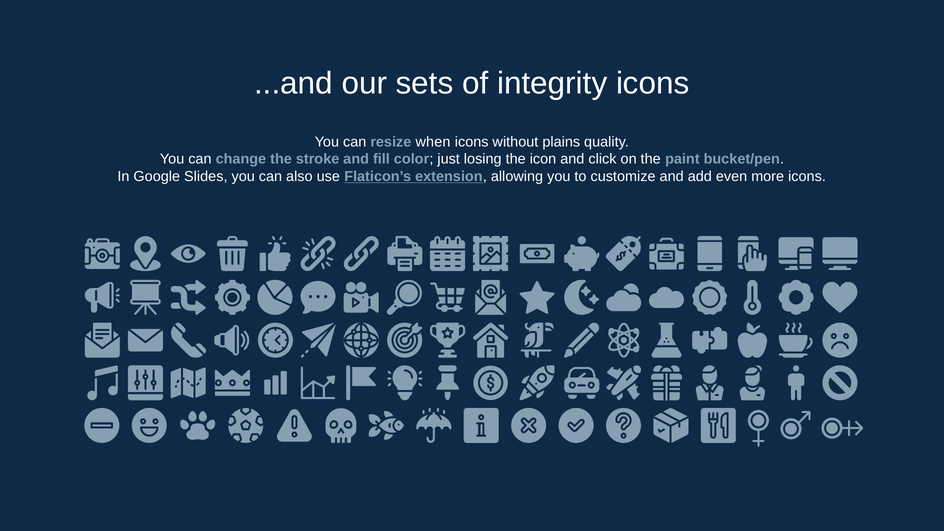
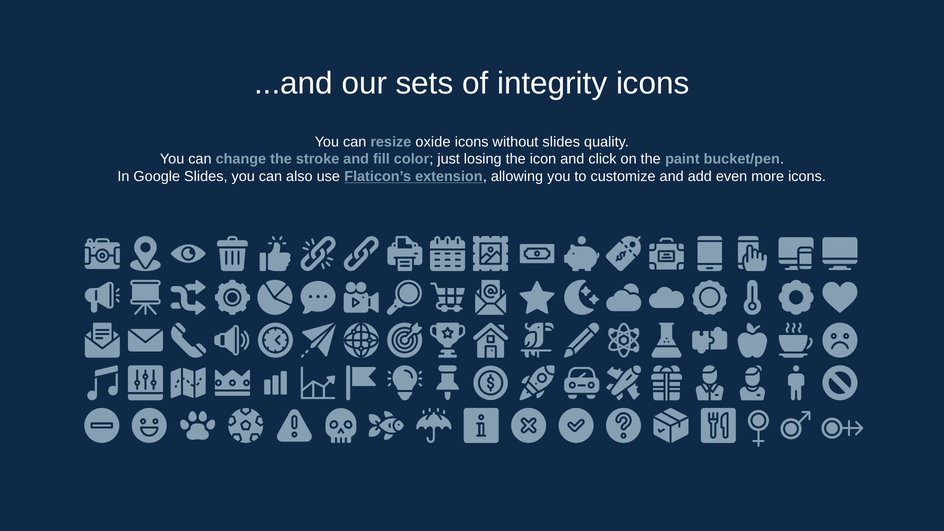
when: when -> oxide (433, 142)
without plains: plains -> slides (561, 142)
